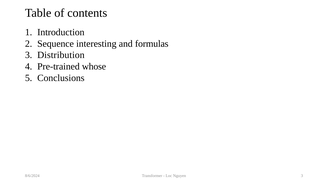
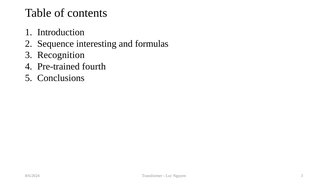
Distribution: Distribution -> Recognition (61, 55)
whose: whose -> fourth (94, 67)
